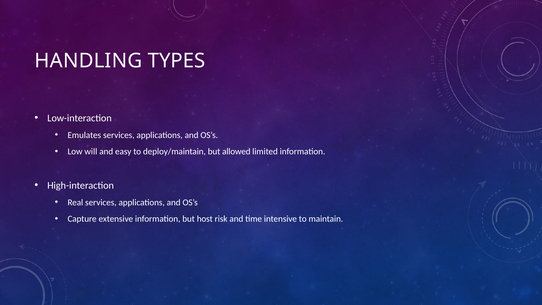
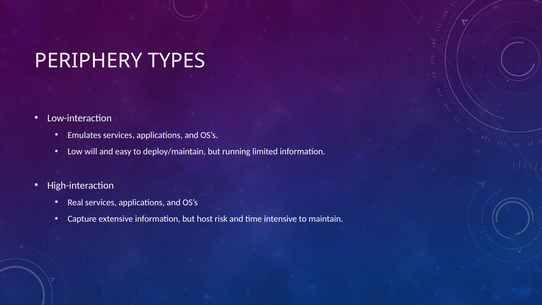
HANDLING: HANDLING -> PERIPHERY (88, 61)
allowed: allowed -> running (236, 152)
